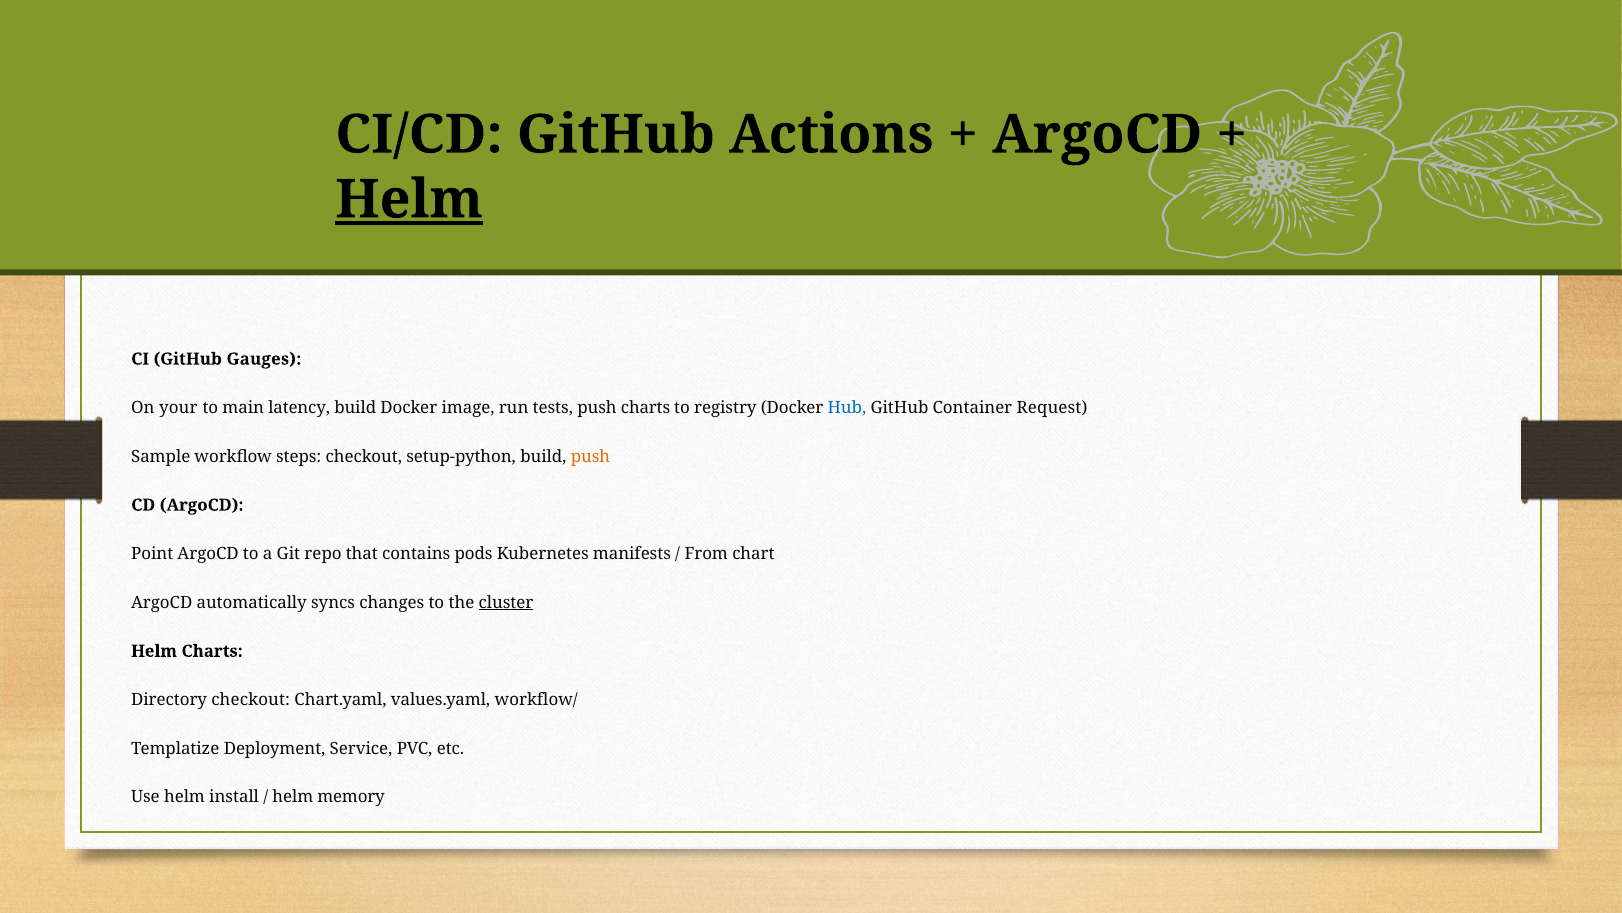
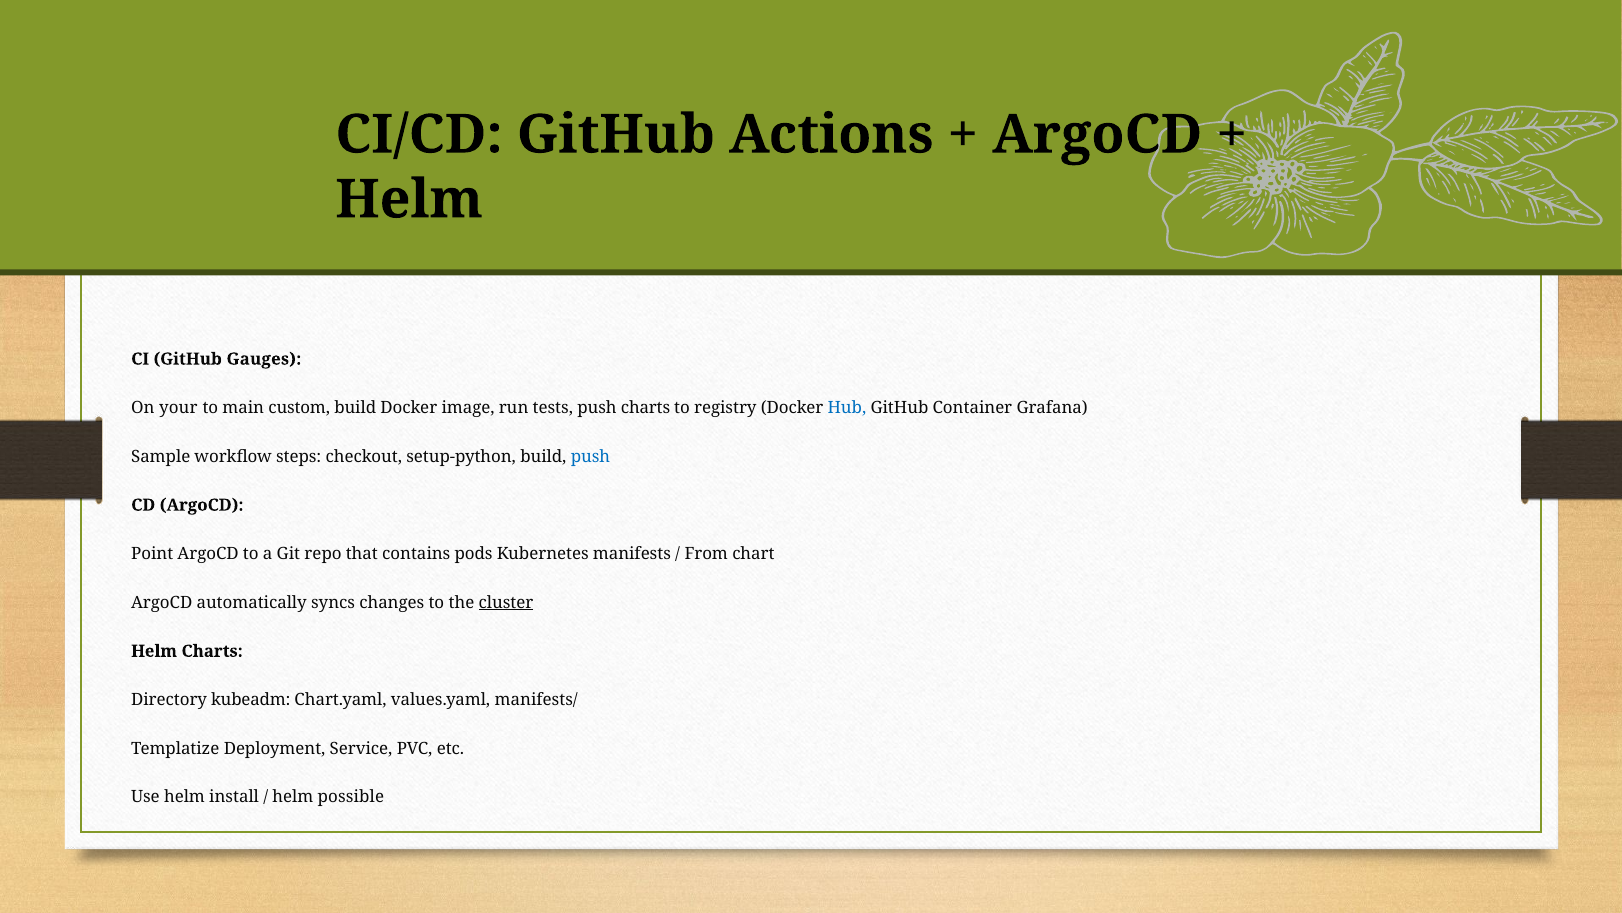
Helm underline: present -> none (409, 199)
latency: latency -> custom (299, 407)
Request: Request -> Grafana (1052, 407)
push colour: orange -> blue (591, 456)
Directory checkout: checkout -> kubeadm (251, 699)
workflow/: workflow/ -> manifests/ (536, 699)
memory: memory -> possible (351, 797)
